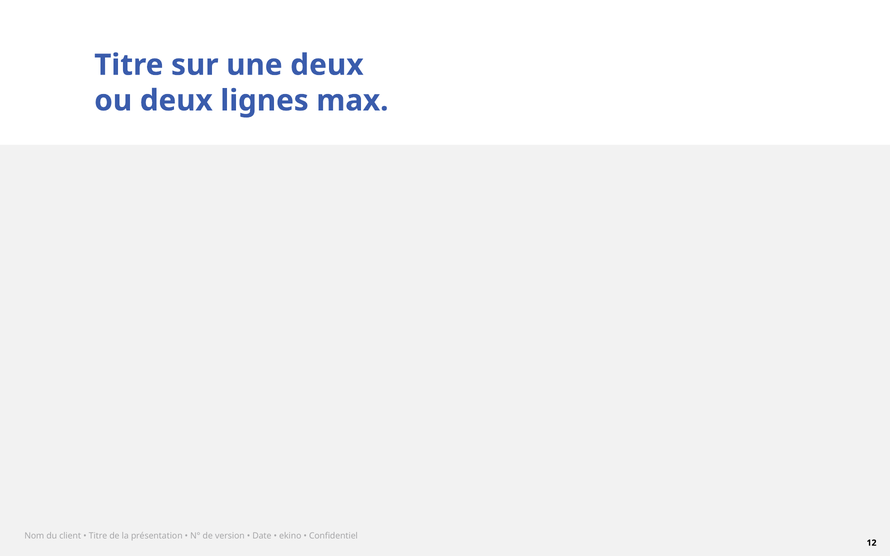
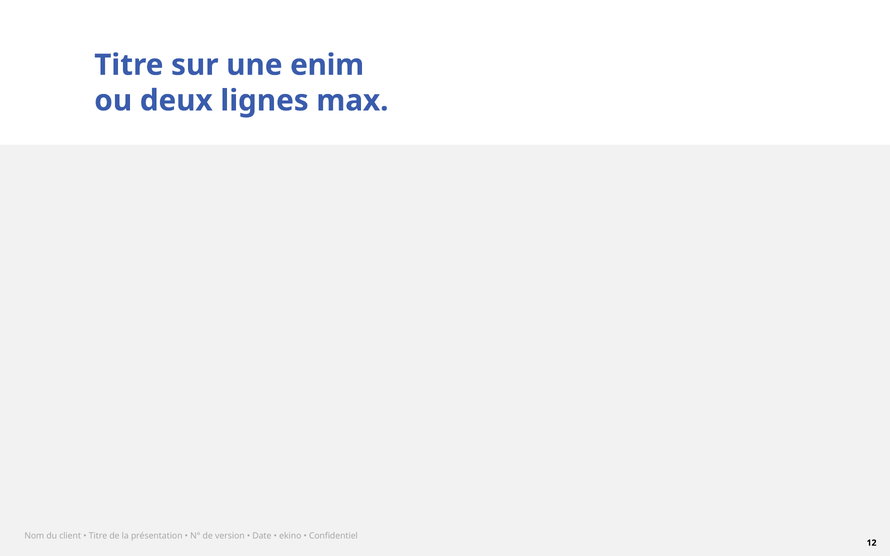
une deux: deux -> enim (327, 65)
